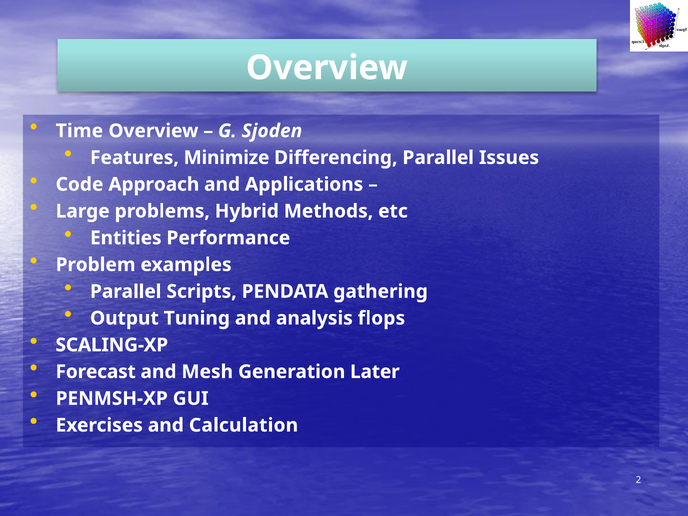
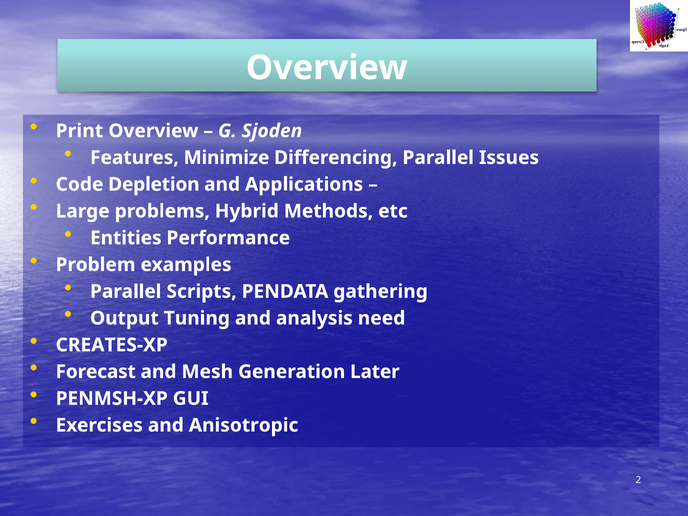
Time: Time -> Print (79, 131)
Approach: Approach -> Depletion (154, 184)
flops: flops -> need (382, 318)
SCALING-XP: SCALING-XP -> CREATES-XP (112, 345)
Calculation: Calculation -> Anisotropic (244, 425)
